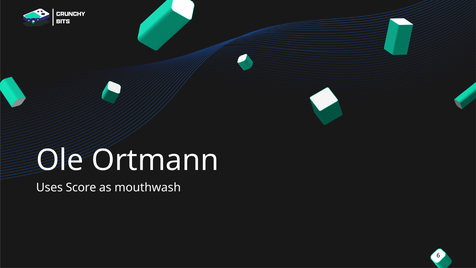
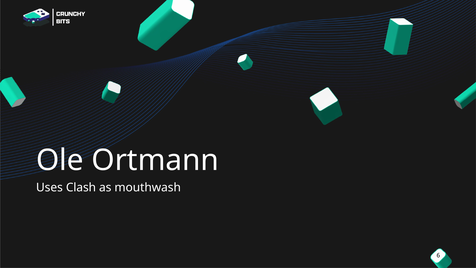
Score: Score -> Clash (81, 187)
